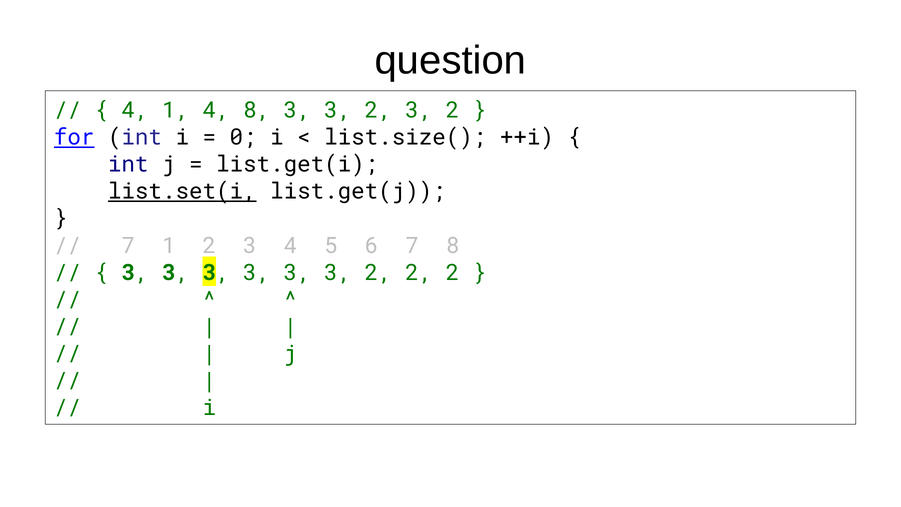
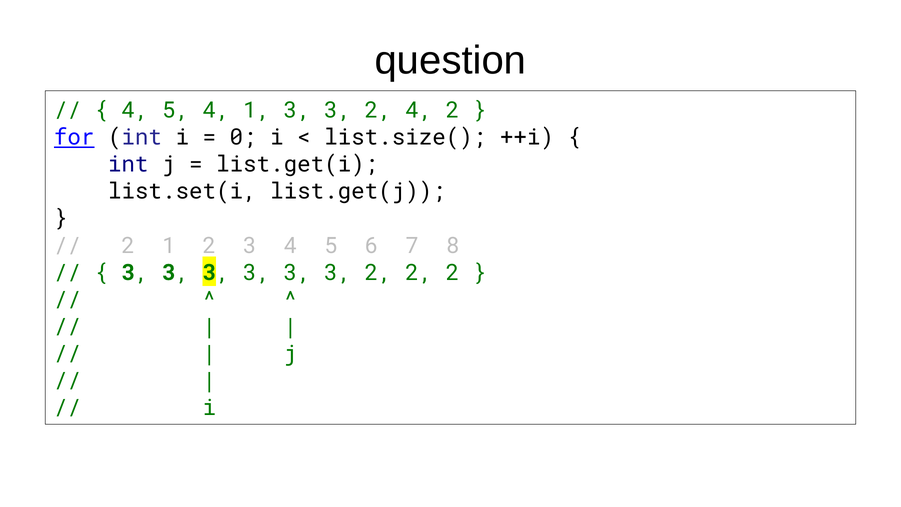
1: 1 -> 5 (176, 110)
4 8: 8 -> 1 (257, 110)
3 2 3: 3 -> 4 (419, 110)
list.set(i underline: present -> none (182, 191)
7: 7 -> 2 (128, 245)
